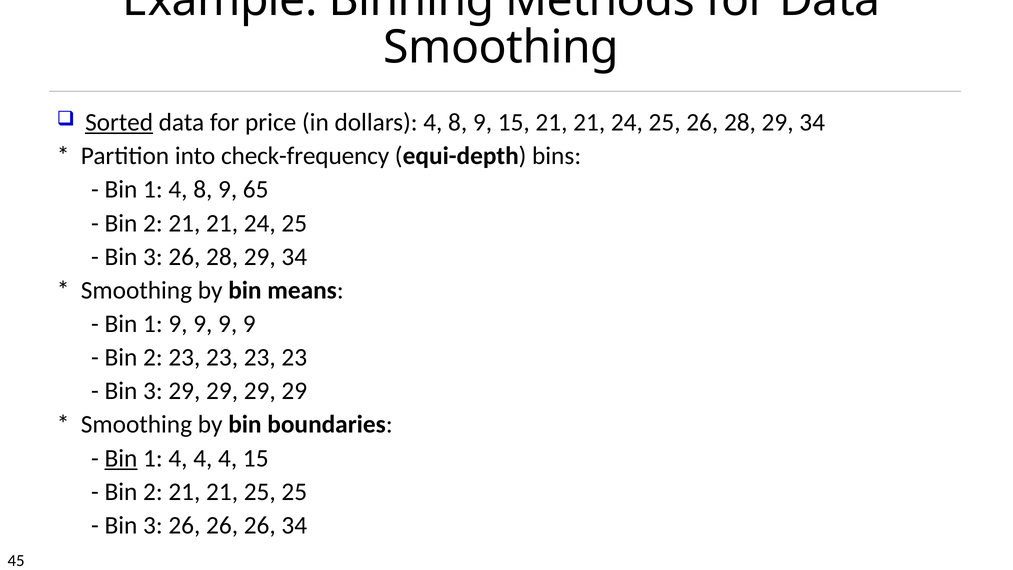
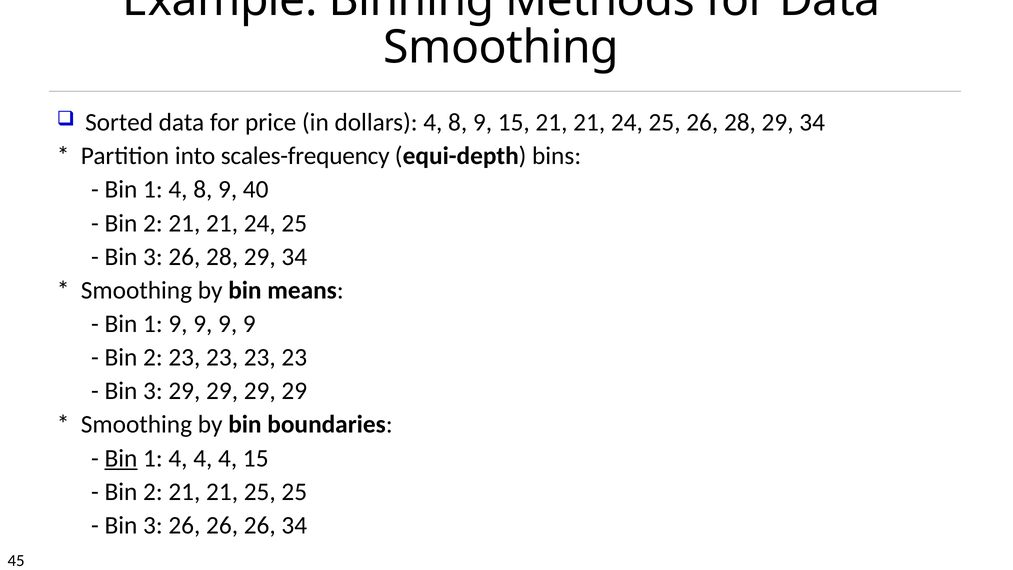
Sorted underline: present -> none (119, 122)
check-frequency: check-frequency -> scales-frequency (305, 156)
65: 65 -> 40 (256, 190)
